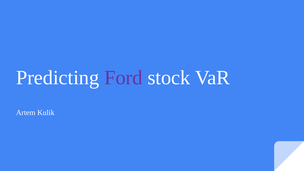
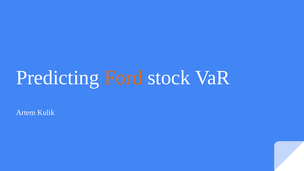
Ford colour: purple -> orange (123, 78)
